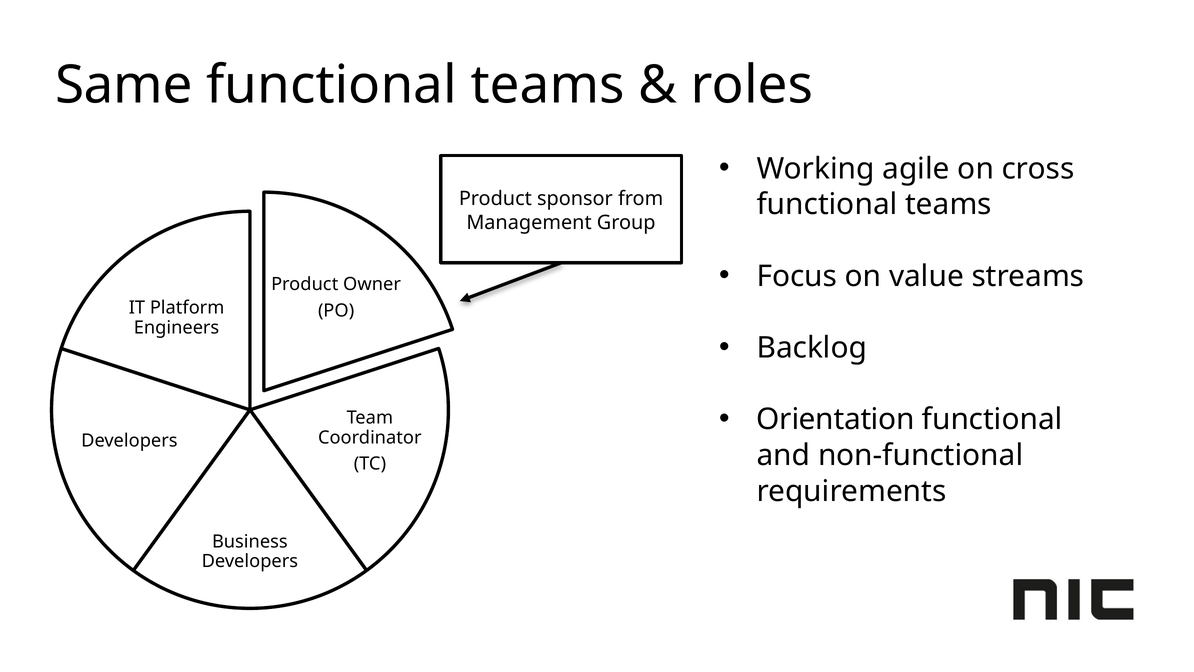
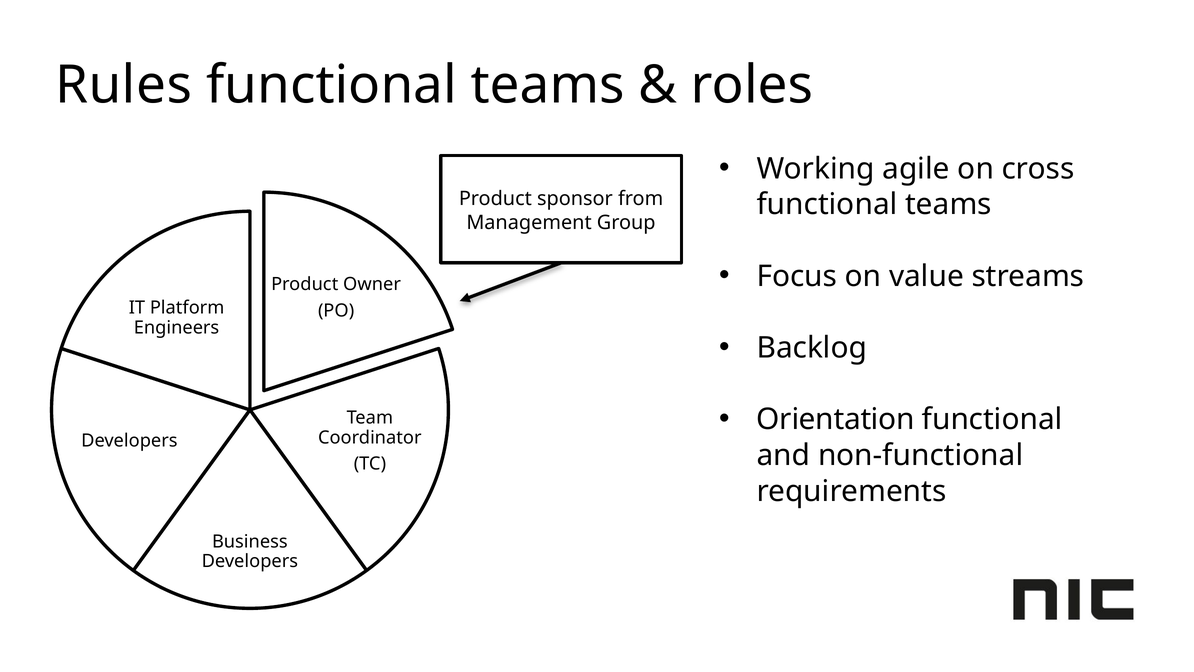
Same: Same -> Rules (124, 85)
